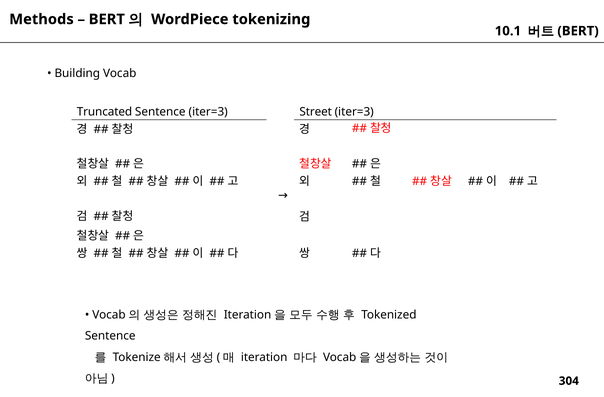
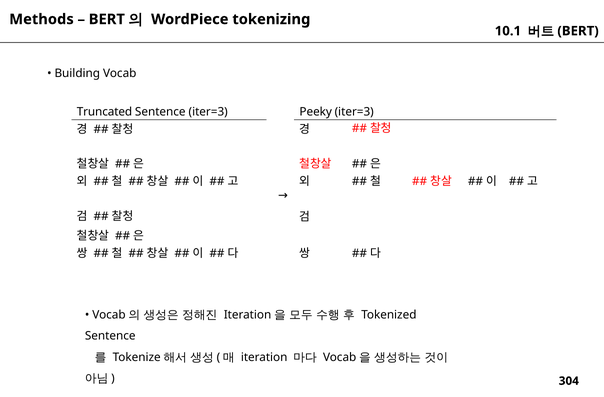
Street: Street -> Peeky (316, 112)
